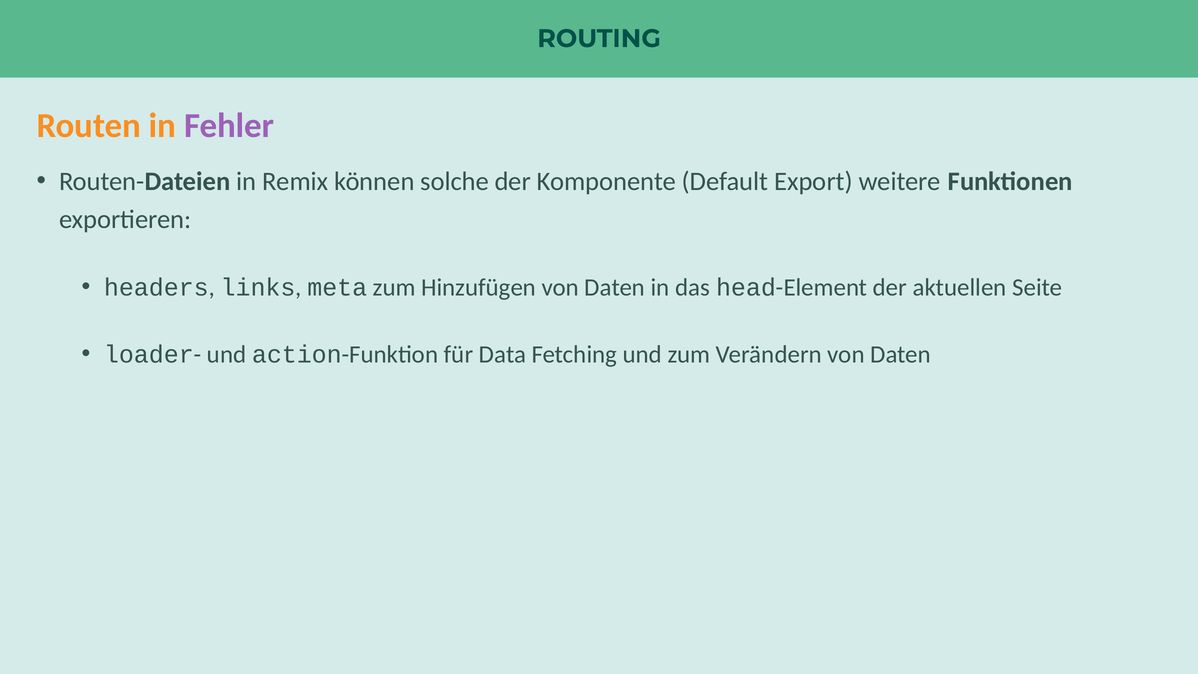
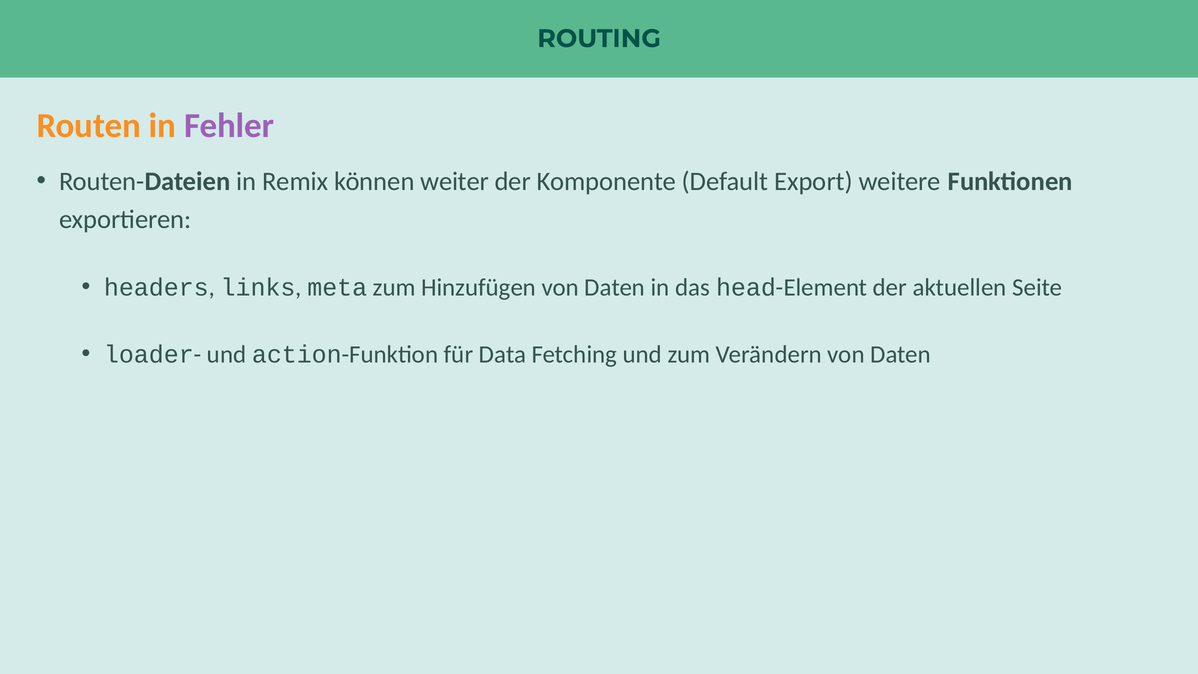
solche: solche -> weiter (455, 181)
